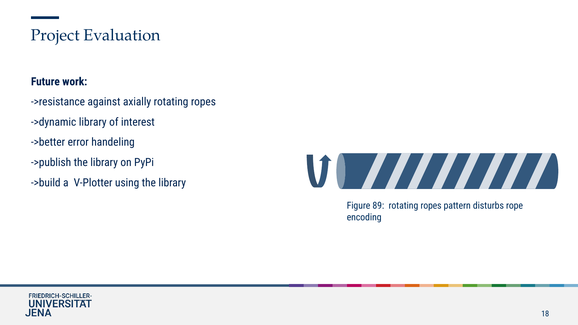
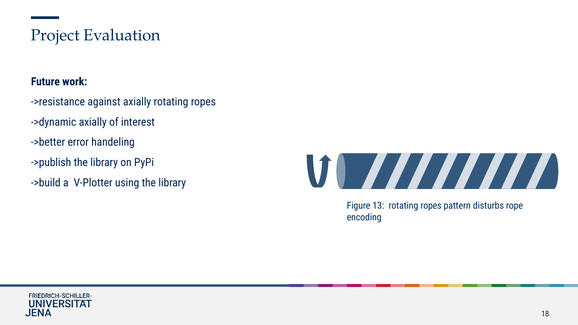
->dynamic library: library -> axially (93, 122)
89: 89 -> 13 (378, 206)
